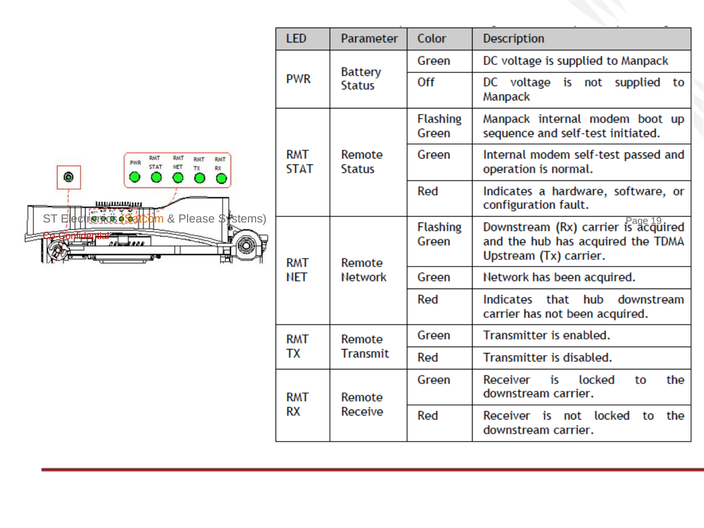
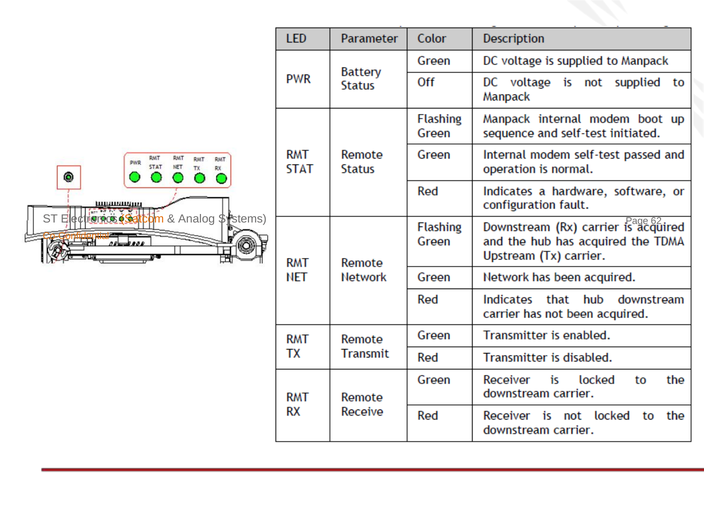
Please: Please -> Analog (197, 219)
19: 19 -> 62 (656, 221)
Co-Confidential colour: red -> orange (76, 236)
